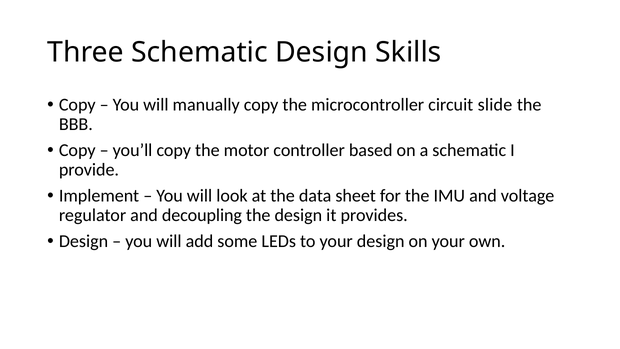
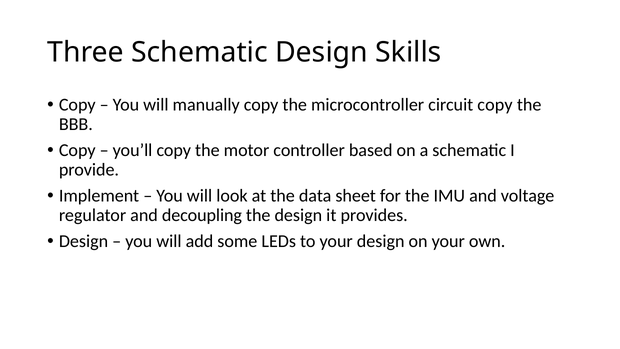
circuit slide: slide -> copy (495, 105)
